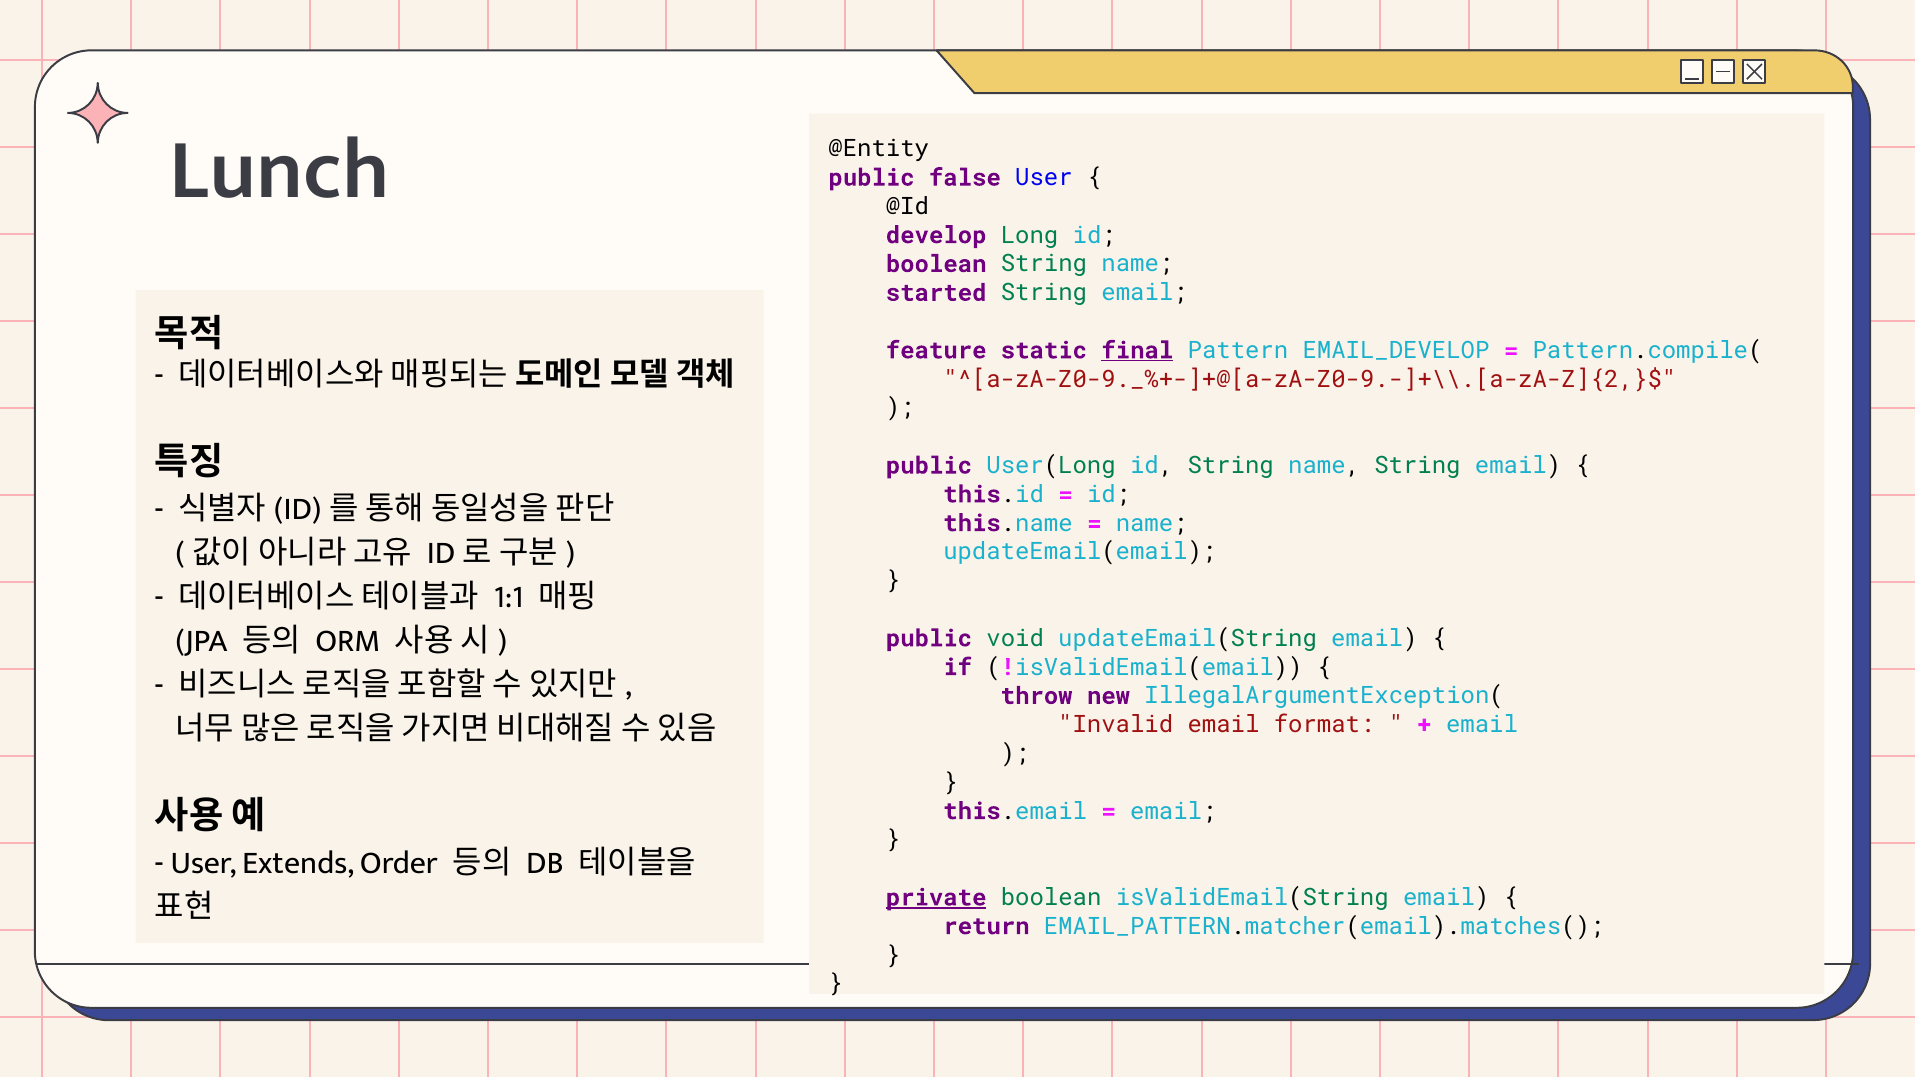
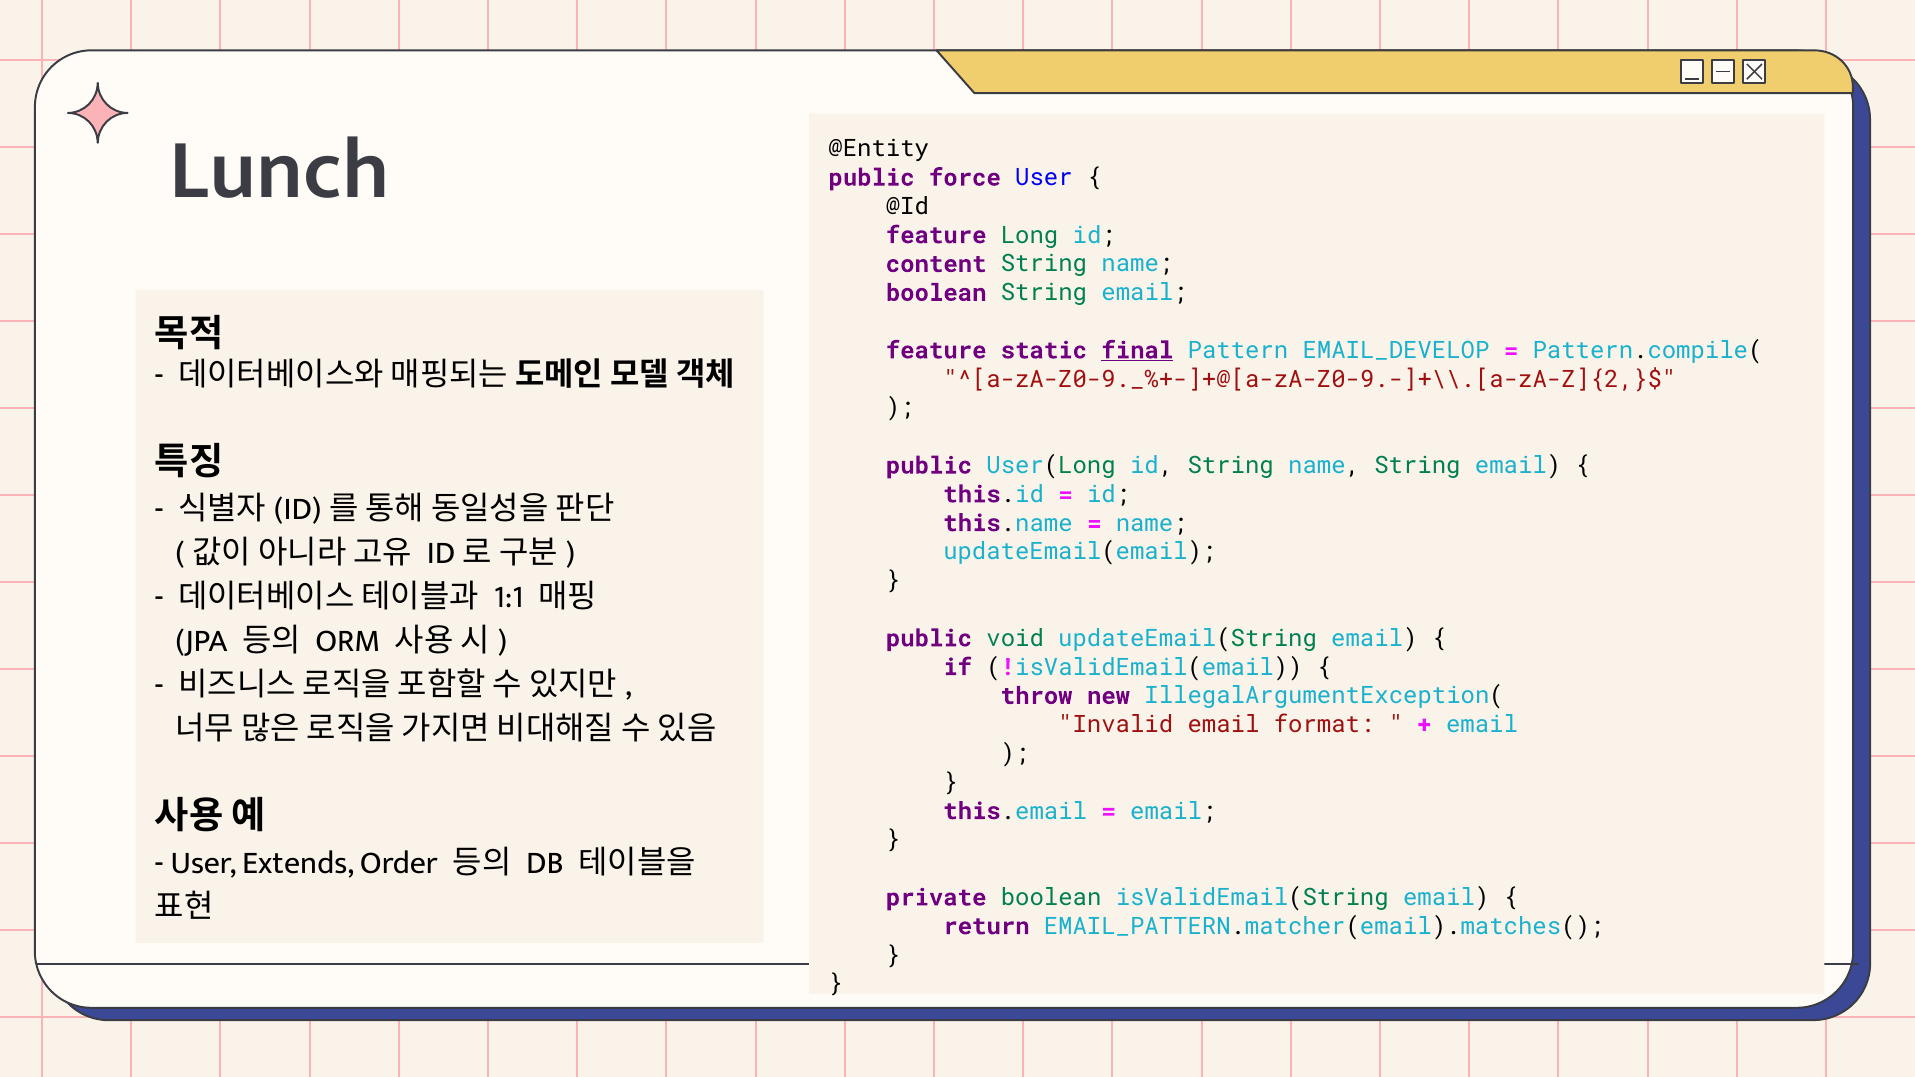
false: false -> force (965, 178)
develop: develop -> feature (936, 235)
boolean: boolean -> content (936, 264)
started: started -> boolean (936, 293)
private underline: present -> none (936, 898)
